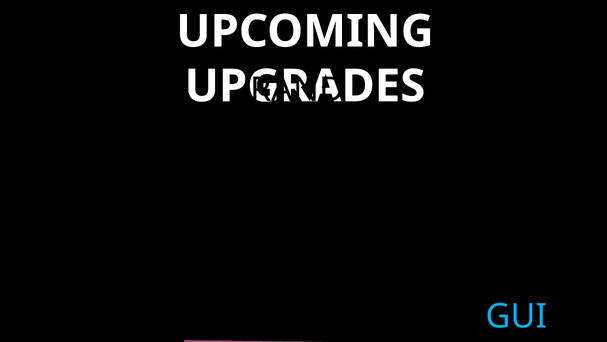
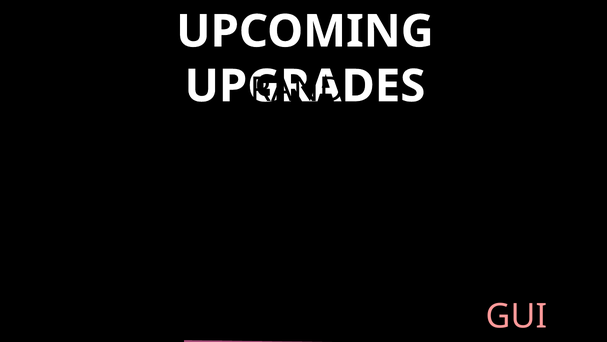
GUI colour: light blue -> pink (517, 316)
